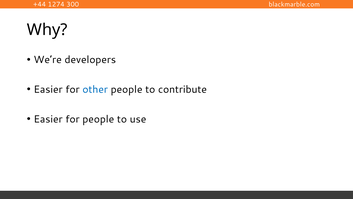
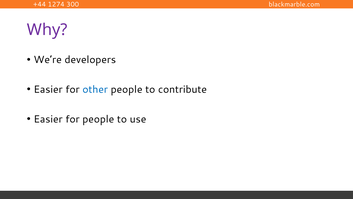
Why colour: black -> purple (47, 30)
